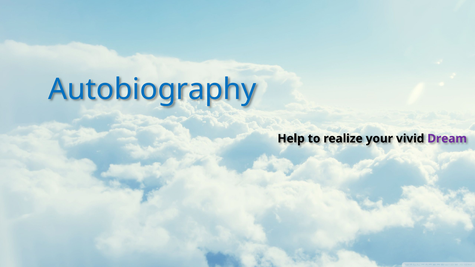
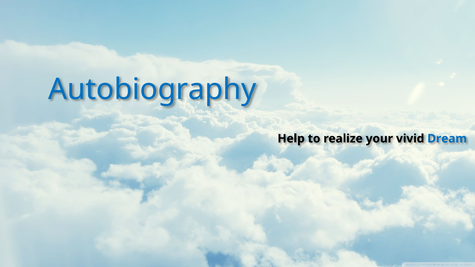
Dream colour: purple -> blue (447, 139)
